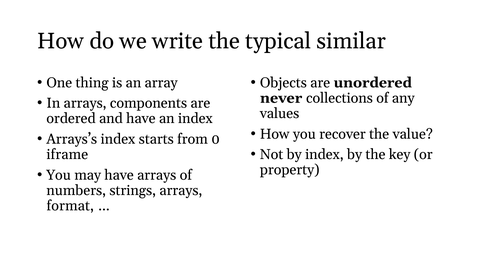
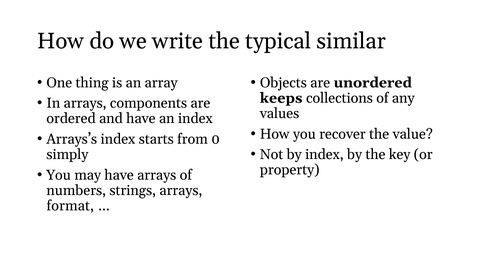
never: never -> keeps (281, 98)
iframe: iframe -> simply (67, 154)
